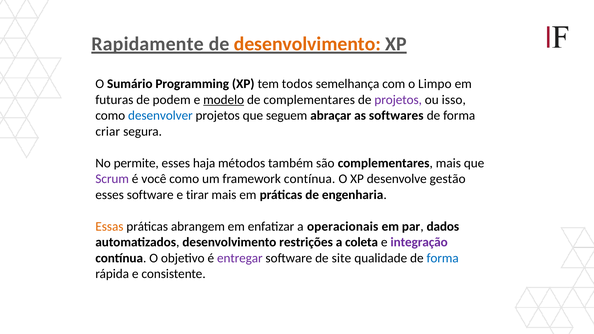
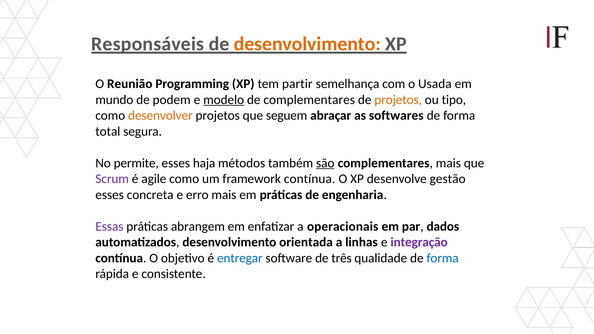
Rapidamente: Rapidamente -> Responsáveis (148, 44)
Sumário: Sumário -> Reunião (130, 84)
todos: todos -> partir (297, 84)
Limpo: Limpo -> Usada (435, 84)
futuras: futuras -> mundo (114, 100)
projetos colour: purple -> orange (398, 100)
isso: isso -> tipo (454, 100)
desenvolver colour: blue -> orange (160, 116)
criar: criar -> total (108, 131)
são underline: none -> present (325, 163)
você: você -> agile (154, 179)
esses software: software -> concreta (150, 195)
tirar: tirar -> erro (197, 195)
Essas colour: orange -> purple (109, 226)
restrições: restrições -> orientada (306, 242)
coleta: coleta -> linhas (361, 242)
entregar colour: purple -> blue (240, 258)
site: site -> três (342, 258)
